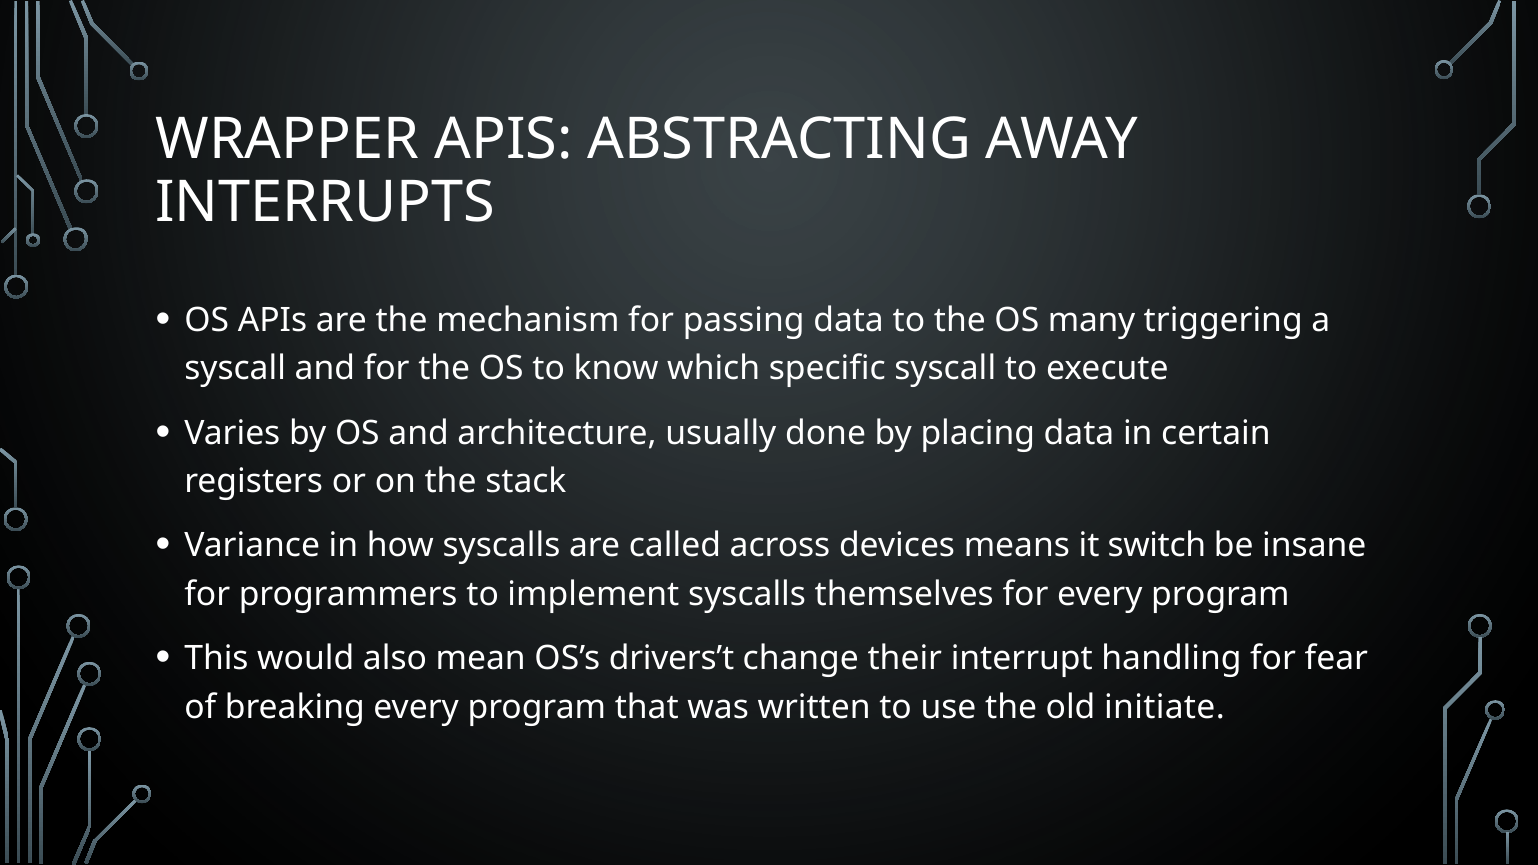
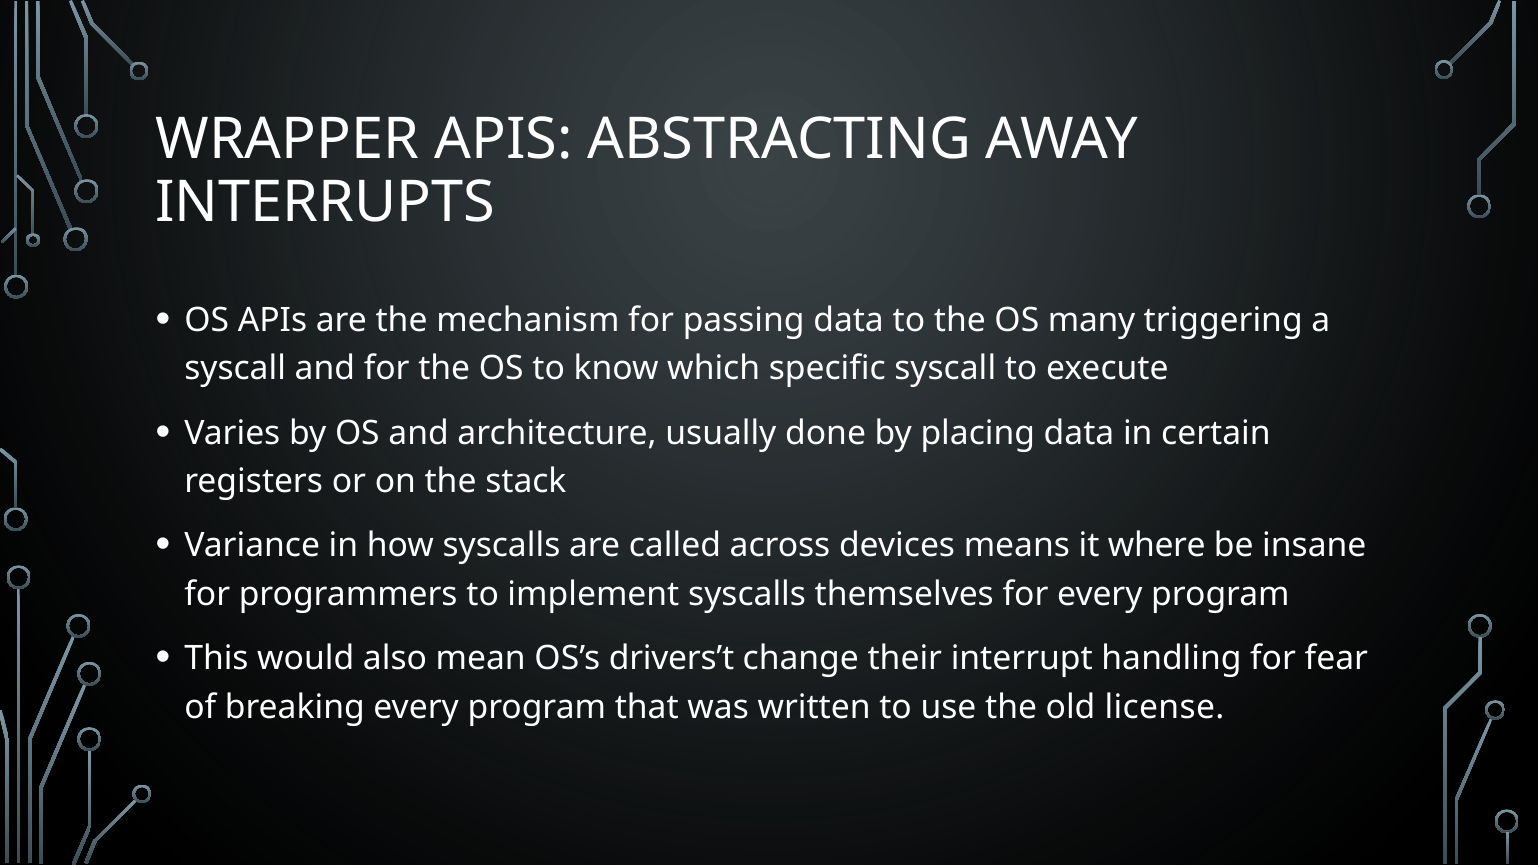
switch: switch -> where (1157, 546)
initiate: initiate -> license (1164, 707)
